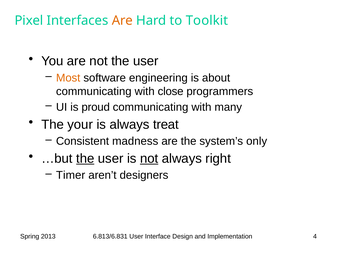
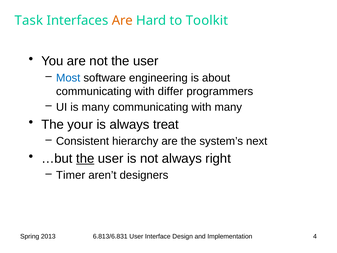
Pixel: Pixel -> Task (29, 21)
Most colour: orange -> blue (68, 78)
close: close -> differ (170, 91)
is proud: proud -> many (96, 107)
madness: madness -> hierarchy (135, 141)
only: only -> next (257, 141)
not underline: present -> none (149, 158)
